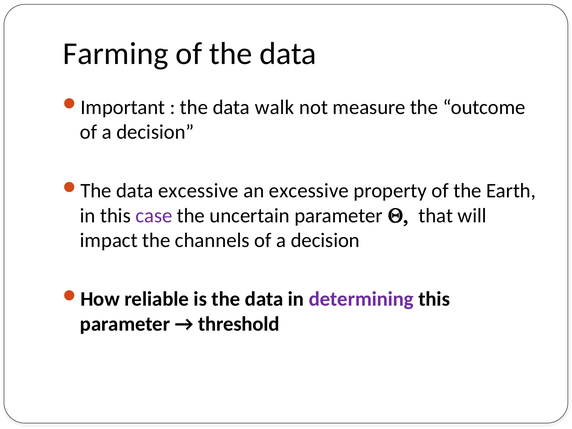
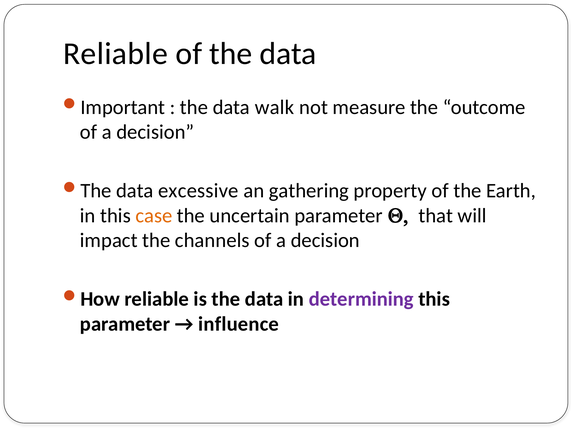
Farming: Farming -> Reliable (115, 54)
an excessive: excessive -> gathering (309, 191)
case colour: purple -> orange (154, 216)
threshold: threshold -> influence (239, 324)
